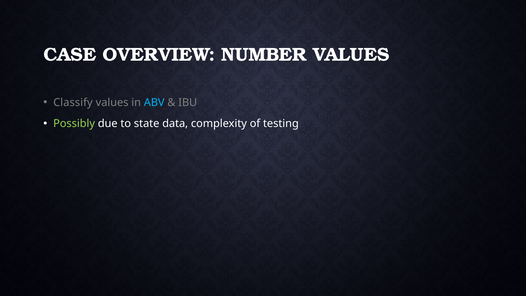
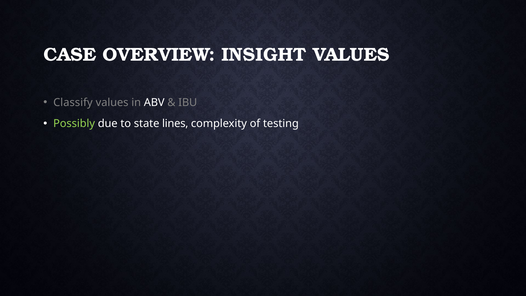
NUMBER: NUMBER -> INSIGHT (264, 55)
ABV colour: light blue -> white (154, 102)
data: data -> lines (175, 124)
